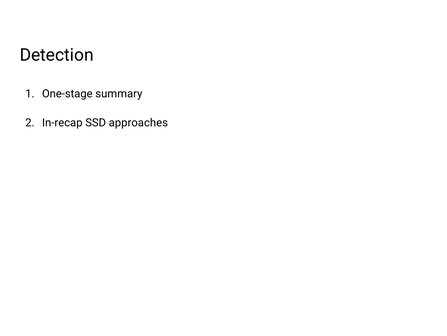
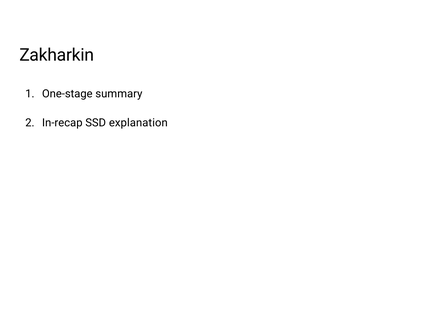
Detection: Detection -> Zakharkin (57, 55)
approaches: approaches -> explanation (138, 122)
